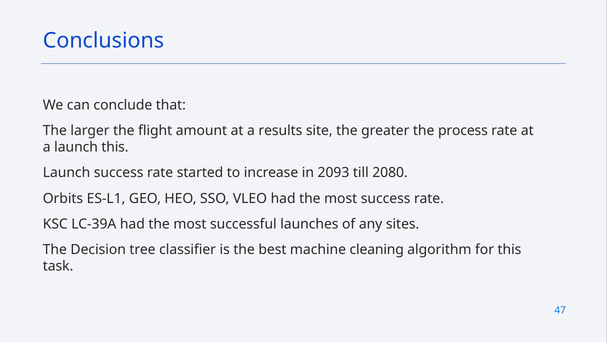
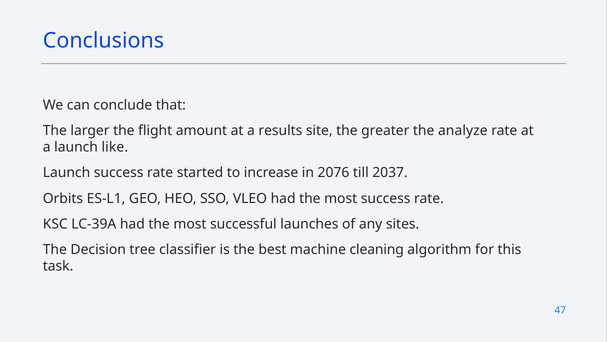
process: process -> analyze (463, 130)
launch this: this -> like (115, 147)
2093: 2093 -> 2076 (334, 173)
2080: 2080 -> 2037 (390, 173)
